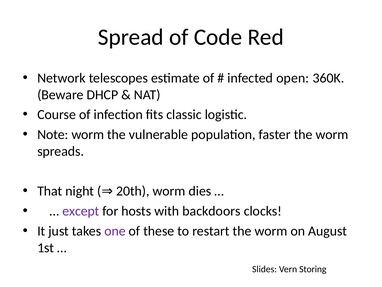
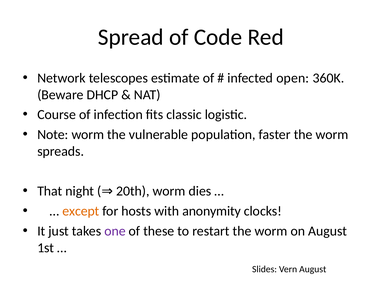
except colour: purple -> orange (81, 211)
backdoors: backdoors -> anonymity (212, 211)
Vern Storing: Storing -> August (313, 269)
